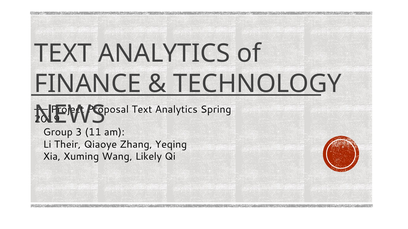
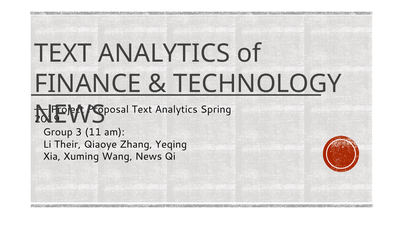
Wang Likely: Likely -> News (149, 157)
